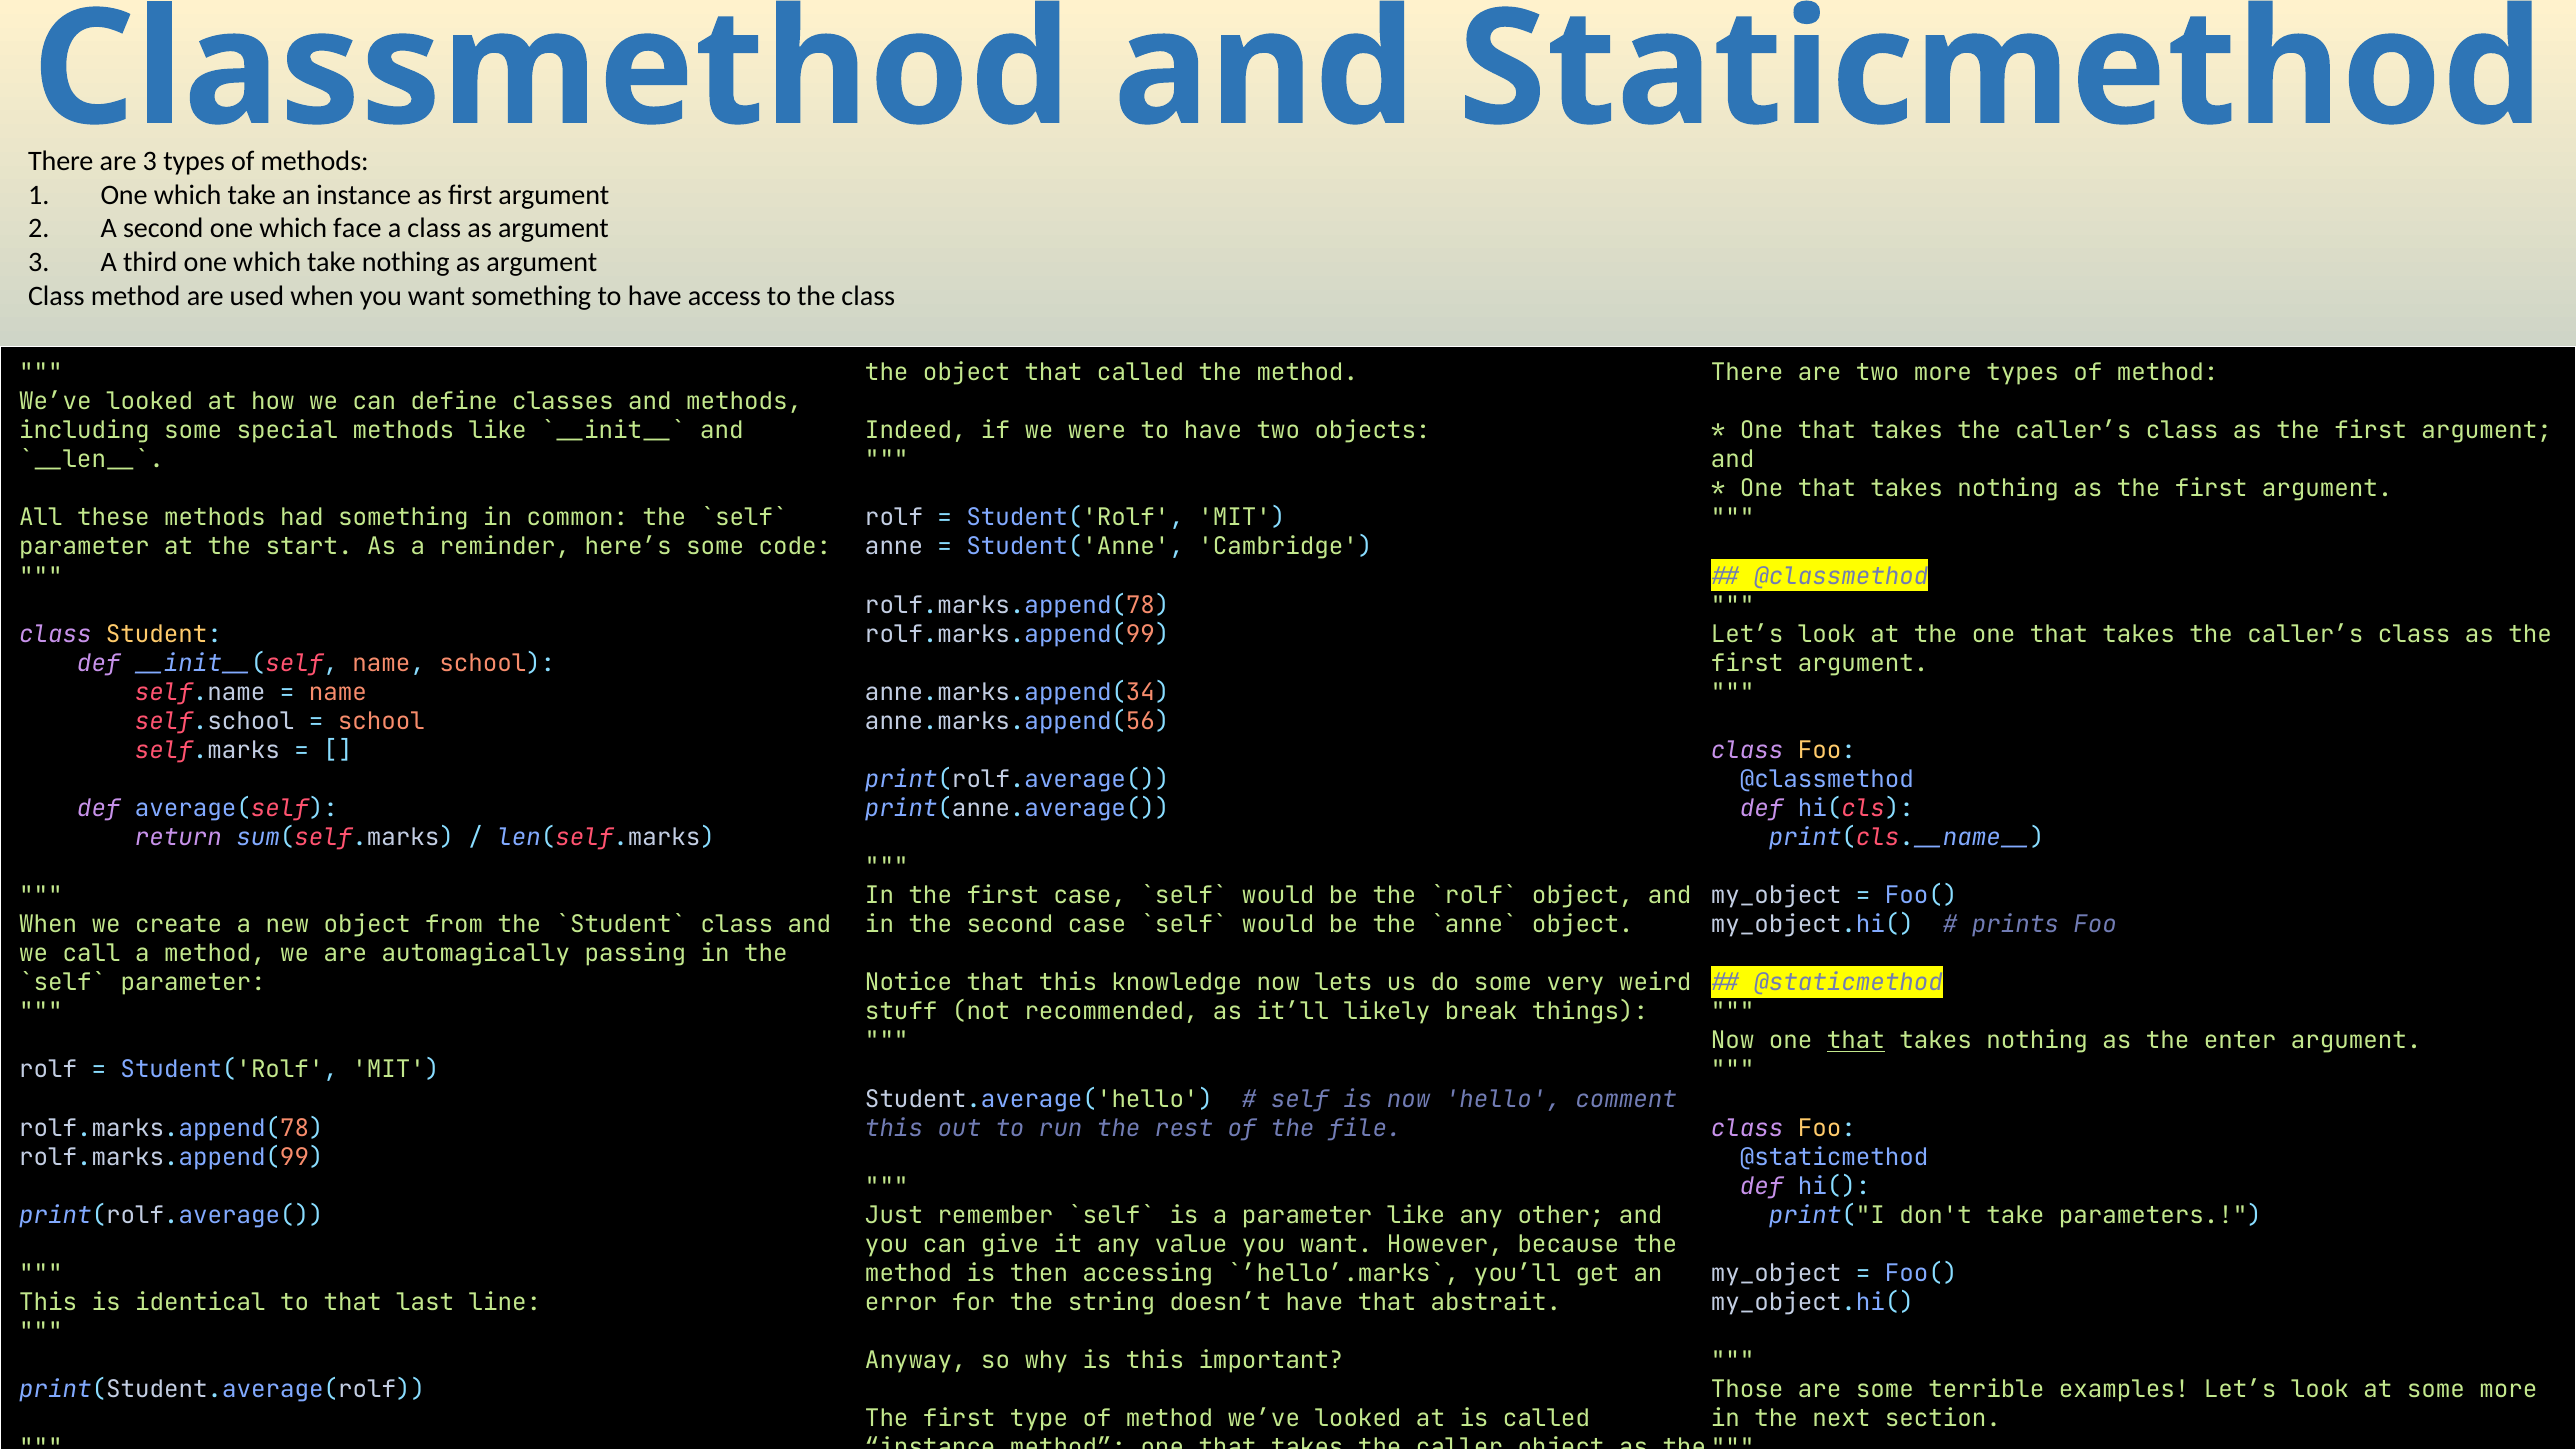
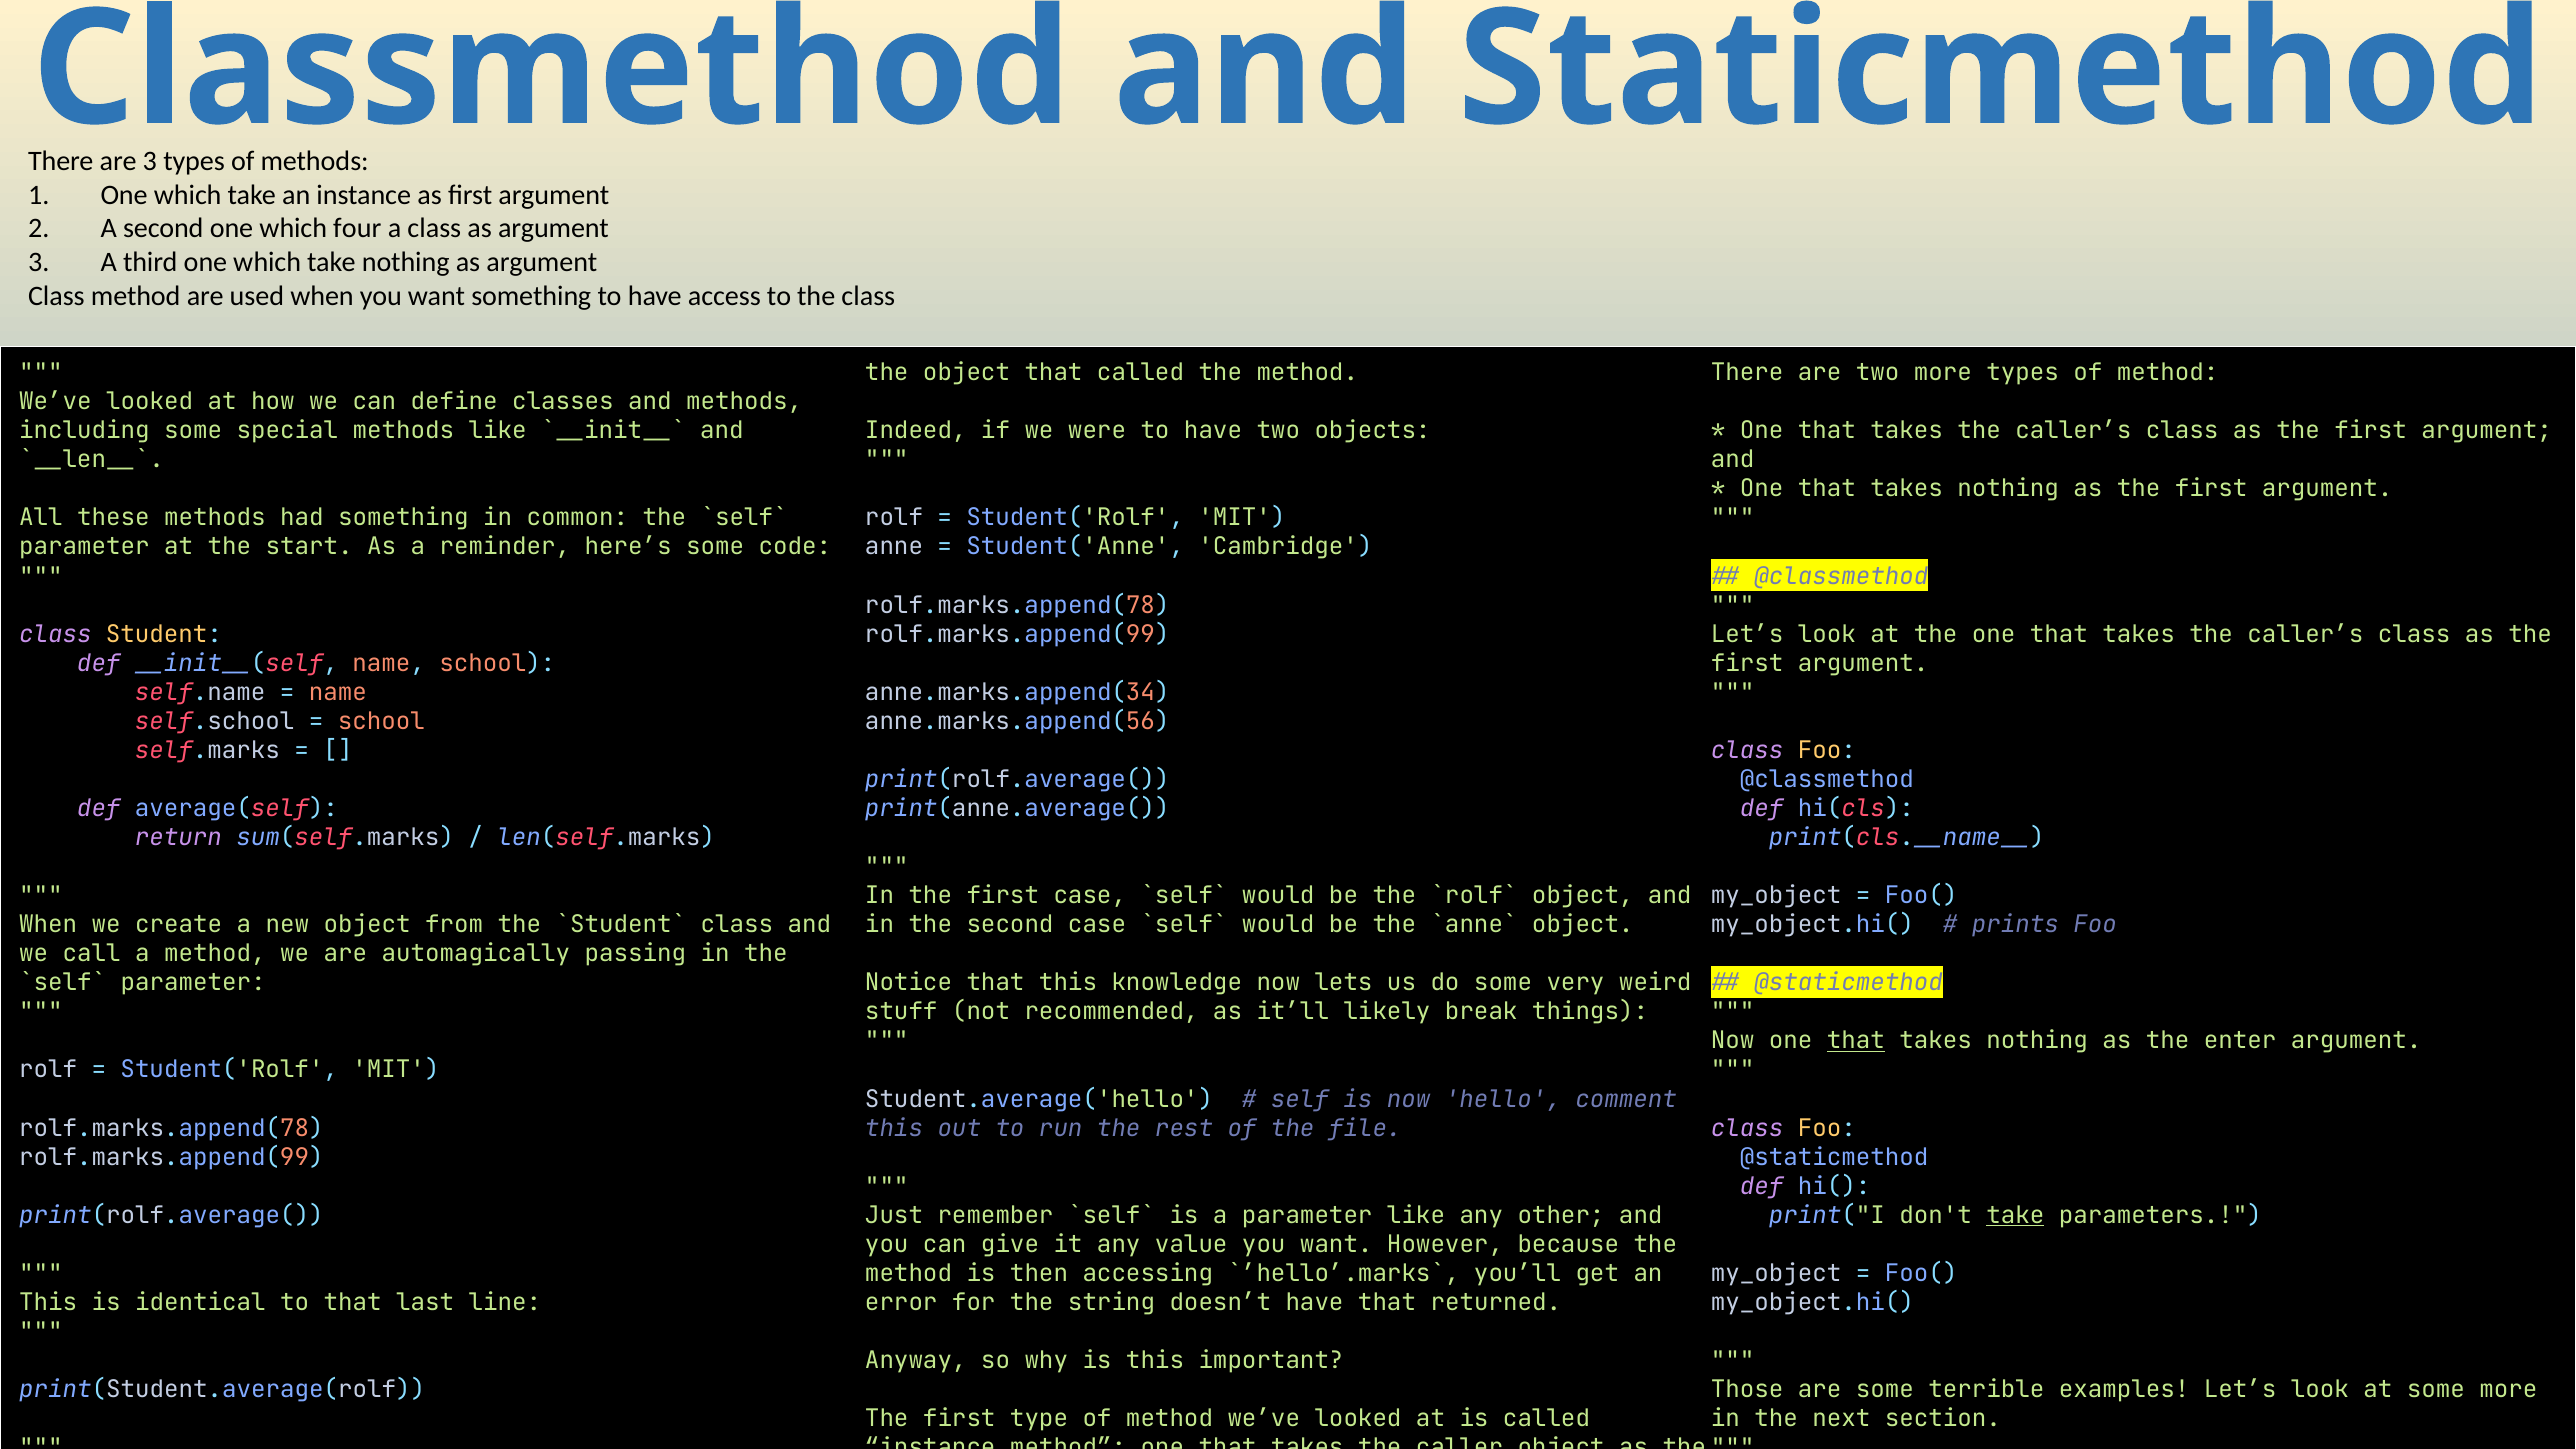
face: face -> four (357, 229)
take underline: none -> present (2015, 1215)
abstrait: abstrait -> returned (1496, 1302)
